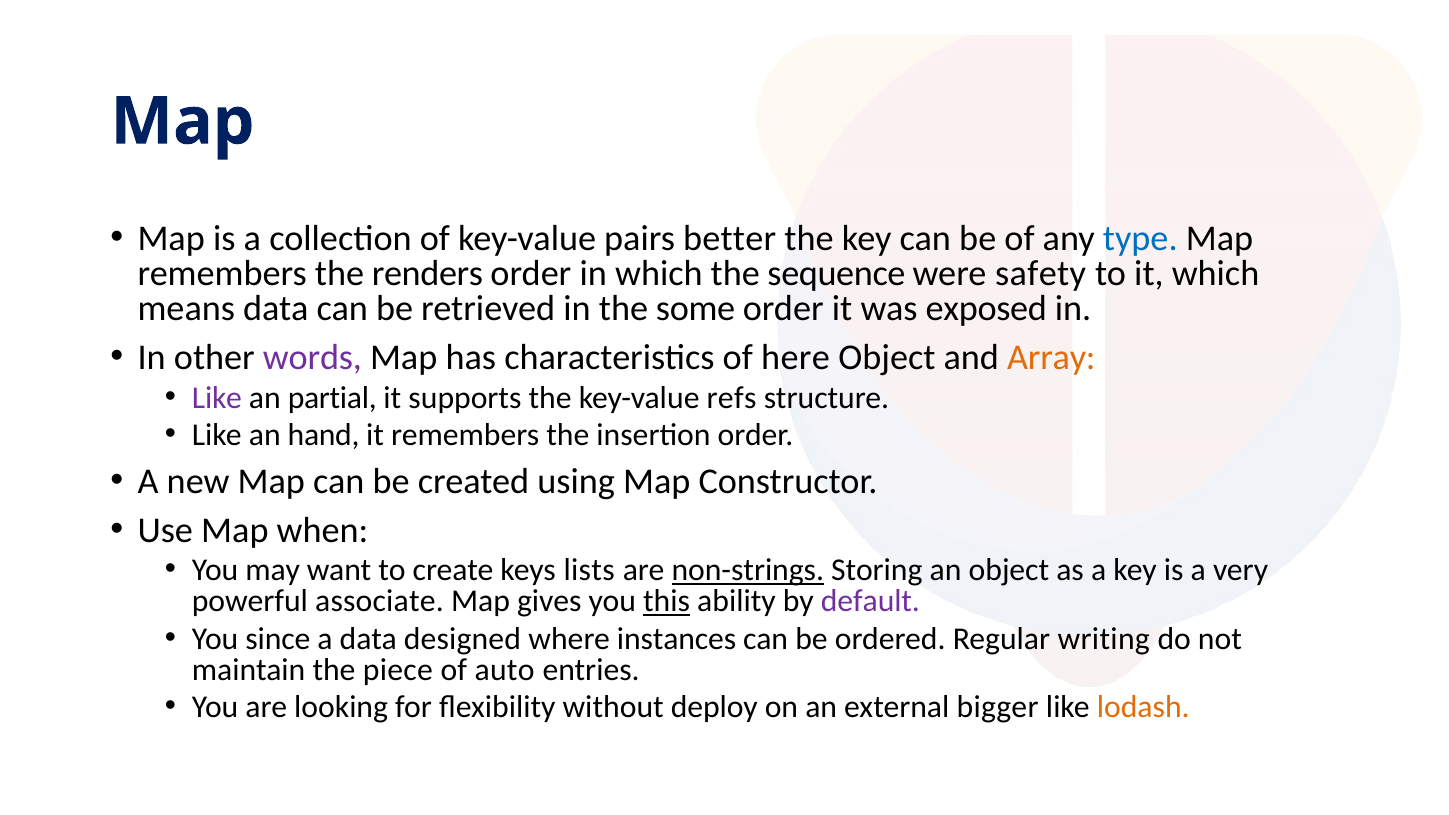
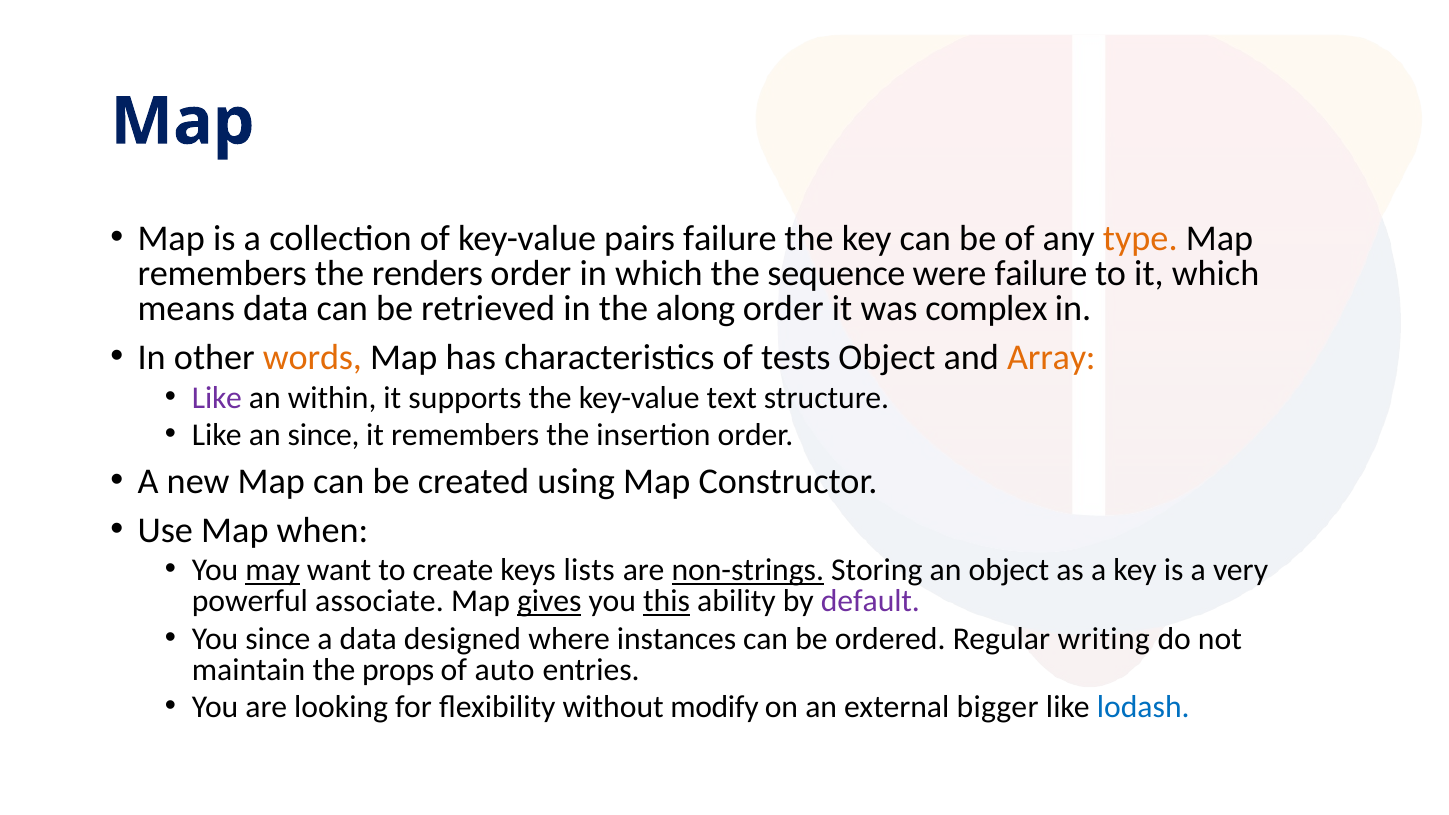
pairs better: better -> failure (730, 239)
type colour: blue -> orange (1140, 239)
were safety: safety -> failure (1041, 274)
some: some -> along (696, 309)
exposed: exposed -> complex (986, 309)
words colour: purple -> orange (312, 358)
here: here -> tests (796, 358)
partial: partial -> within (332, 398)
refs: refs -> text (732, 398)
an hand: hand -> since (324, 435)
may underline: none -> present (273, 570)
gives underline: none -> present (549, 601)
piece: piece -> props (398, 670)
deploy: deploy -> modify (714, 707)
lodash colour: orange -> blue (1143, 707)
